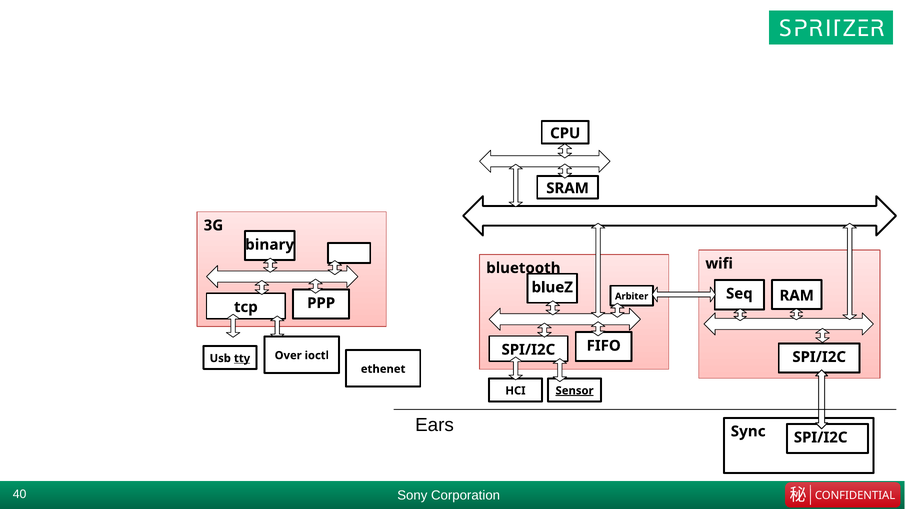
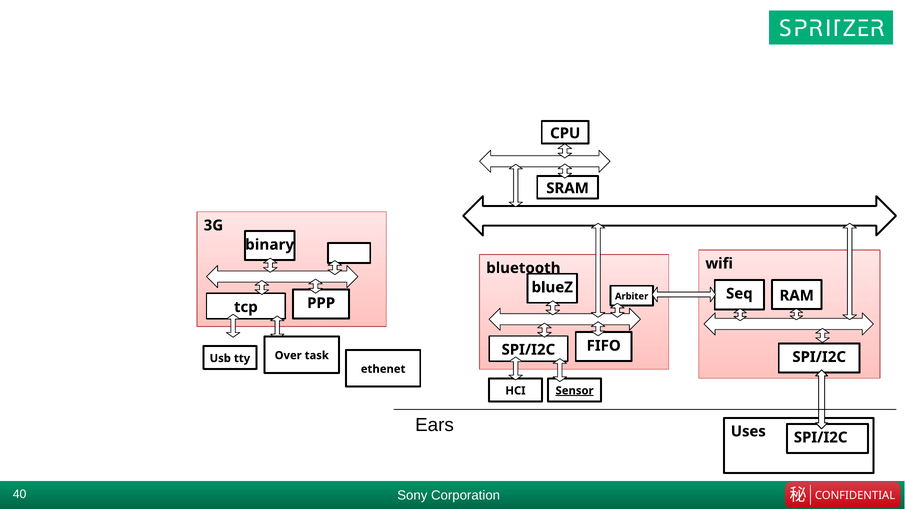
ioctl: ioctl -> task (317, 355)
tty underline: present -> none (242, 358)
Sync: Sync -> Uses (748, 431)
